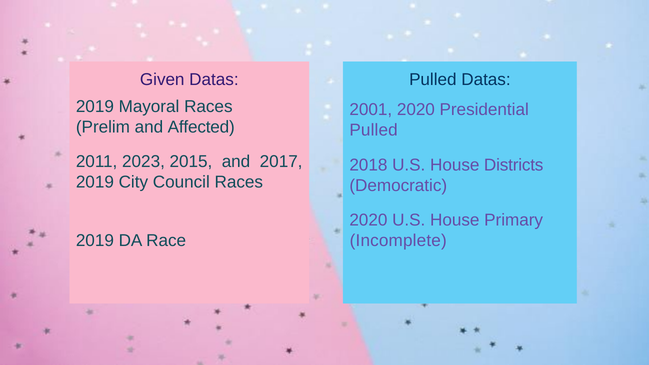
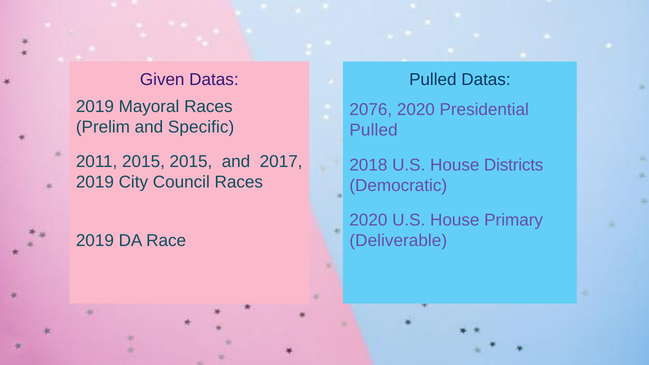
2001: 2001 -> 2076 (371, 110)
Affected: Affected -> Specific (201, 127)
2011 2023: 2023 -> 2015 (143, 162)
Incomplete: Incomplete -> Deliverable (398, 241)
